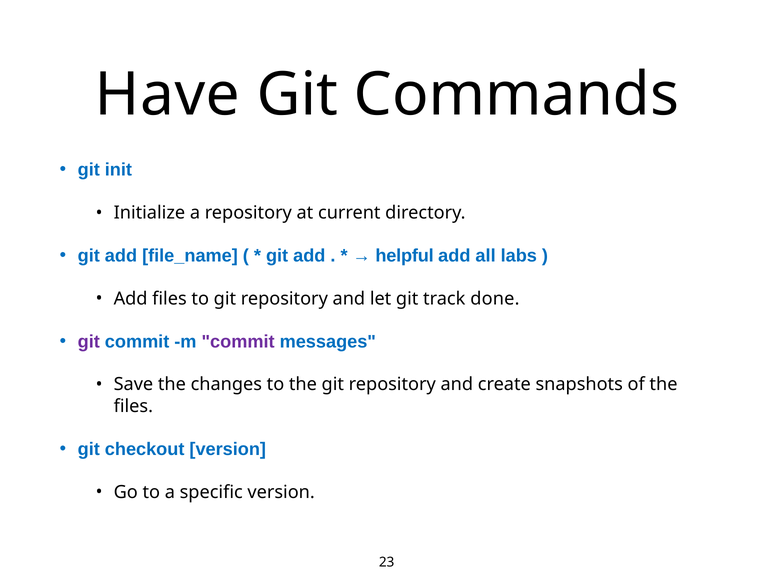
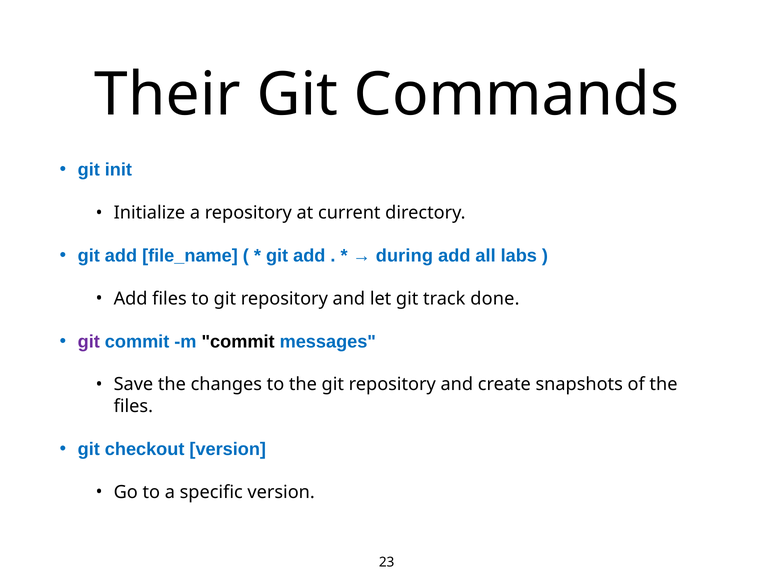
Have: Have -> Their (168, 95)
helpful: helpful -> during (404, 256)
commit colour: purple -> black (238, 342)
